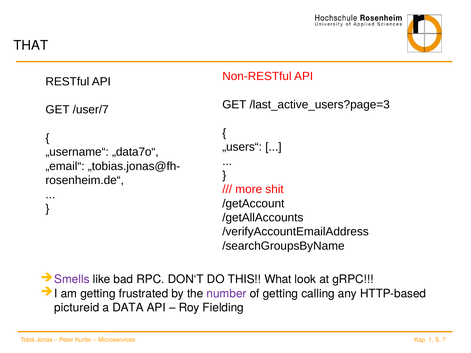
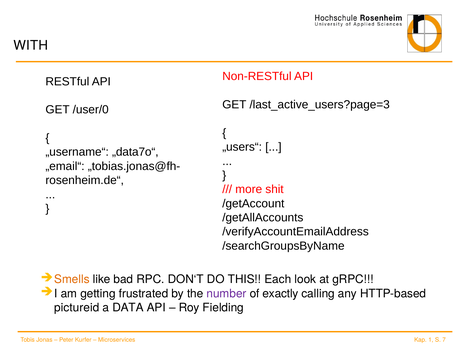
THAT: THAT -> WITH (31, 46)
/user/7: /user/7 -> /user/0 (91, 110)
Smells colour: purple -> orange (72, 280)
What: What -> Each (278, 280)
of getting: getting -> exactly (281, 294)
